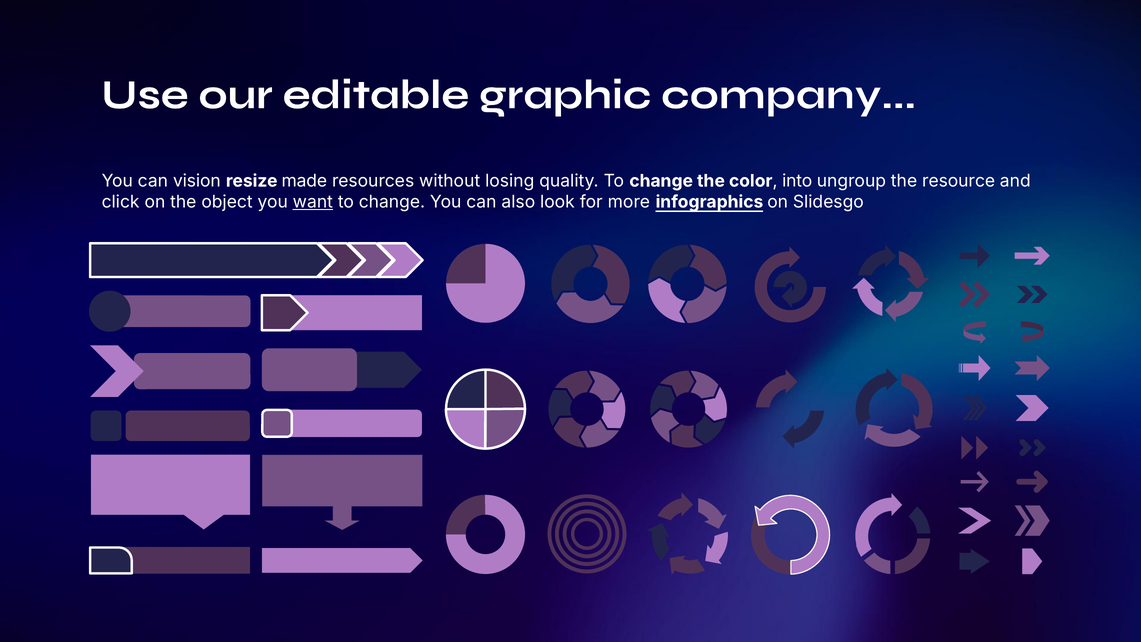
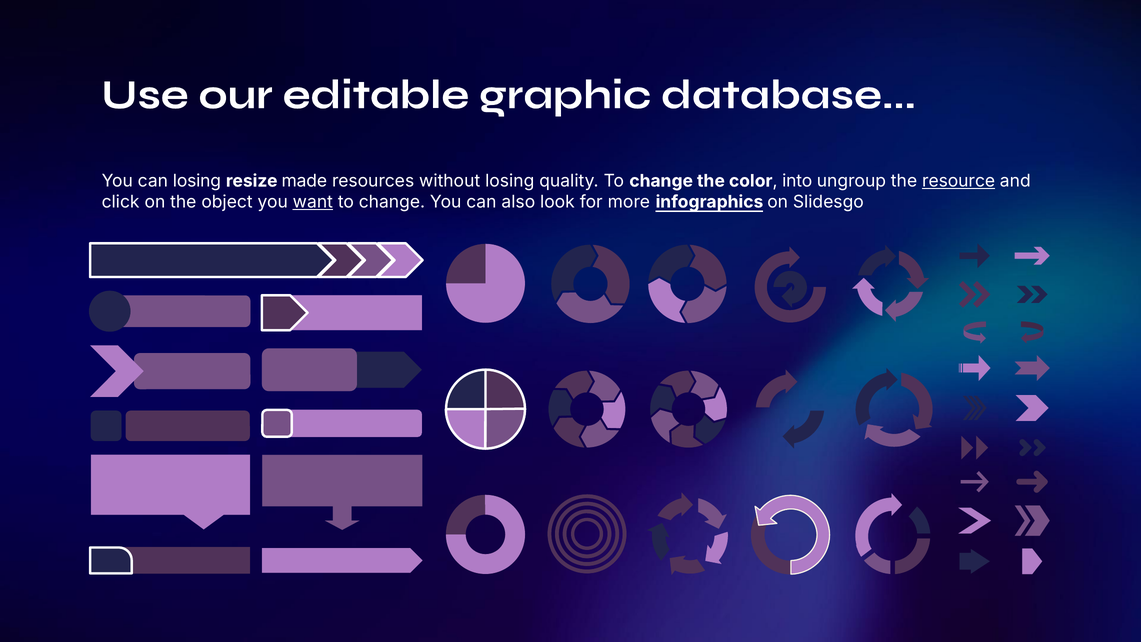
company: company -> database (789, 95)
can vision: vision -> losing (197, 181)
resource underline: none -> present (959, 181)
